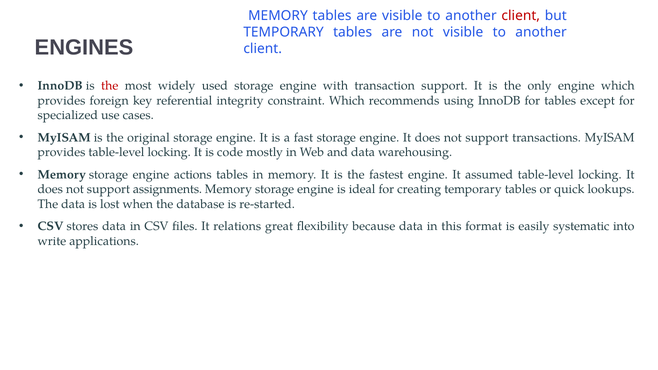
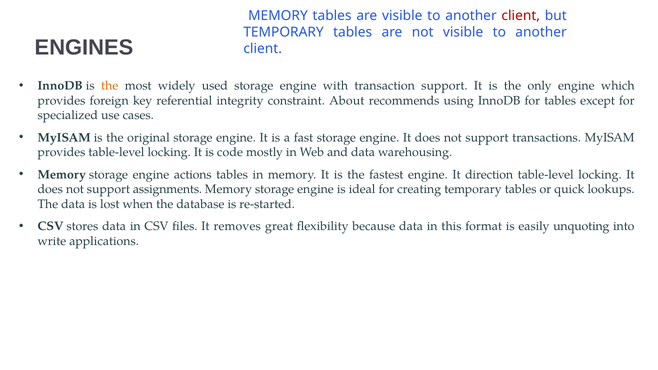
the colour: red -> orange (110, 86)
constraint Which: Which -> About (347, 101)
assumed: assumed -> direction (489, 175)
relations: relations -> removes (237, 226)
systematic: systematic -> unquoting (581, 226)
